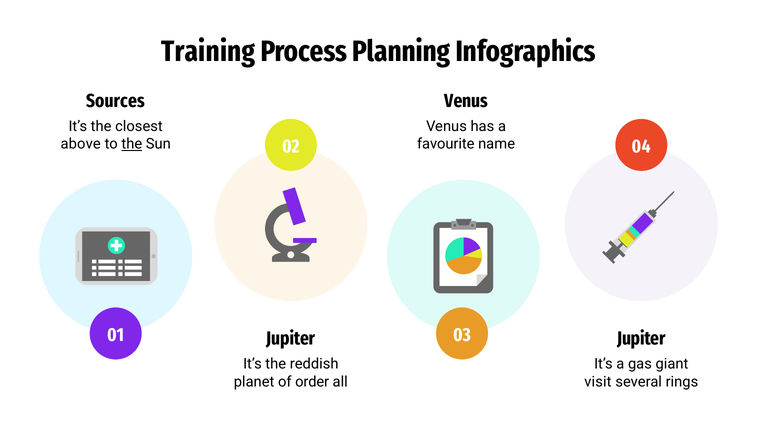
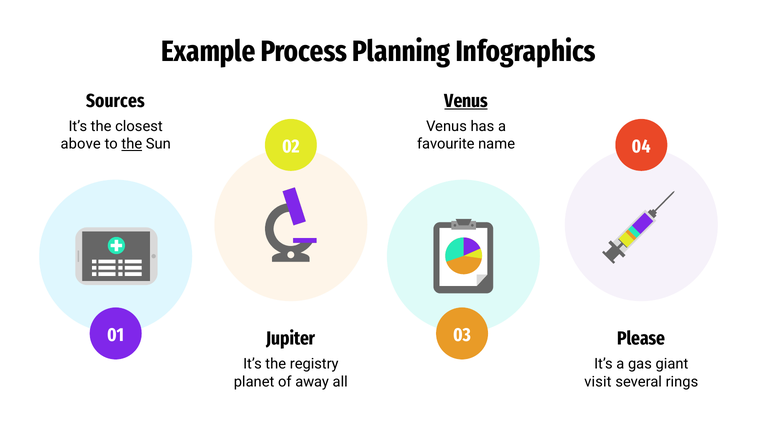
Training: Training -> Example (208, 51)
Venus underline: none -> present (466, 101)
Jupiter: Jupiter -> Please (641, 339)
reddish: reddish -> registry (314, 364)
order: order -> away (312, 382)
